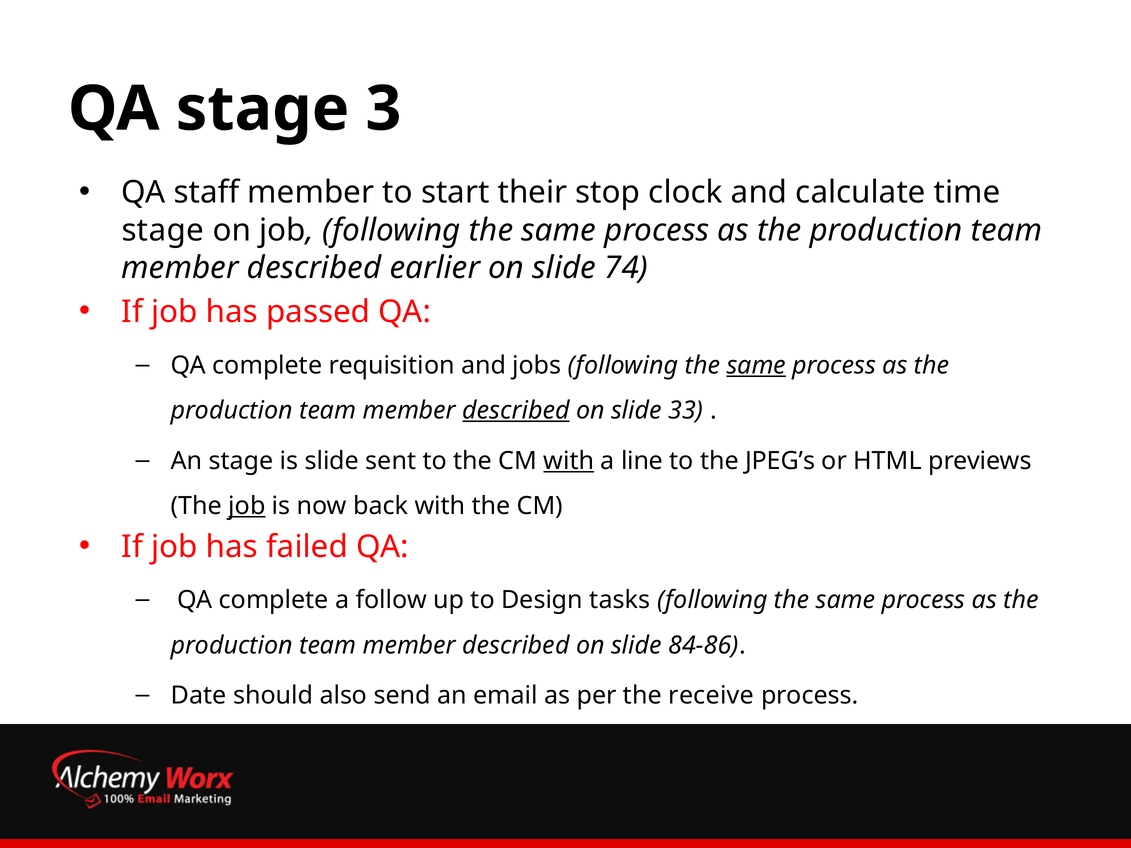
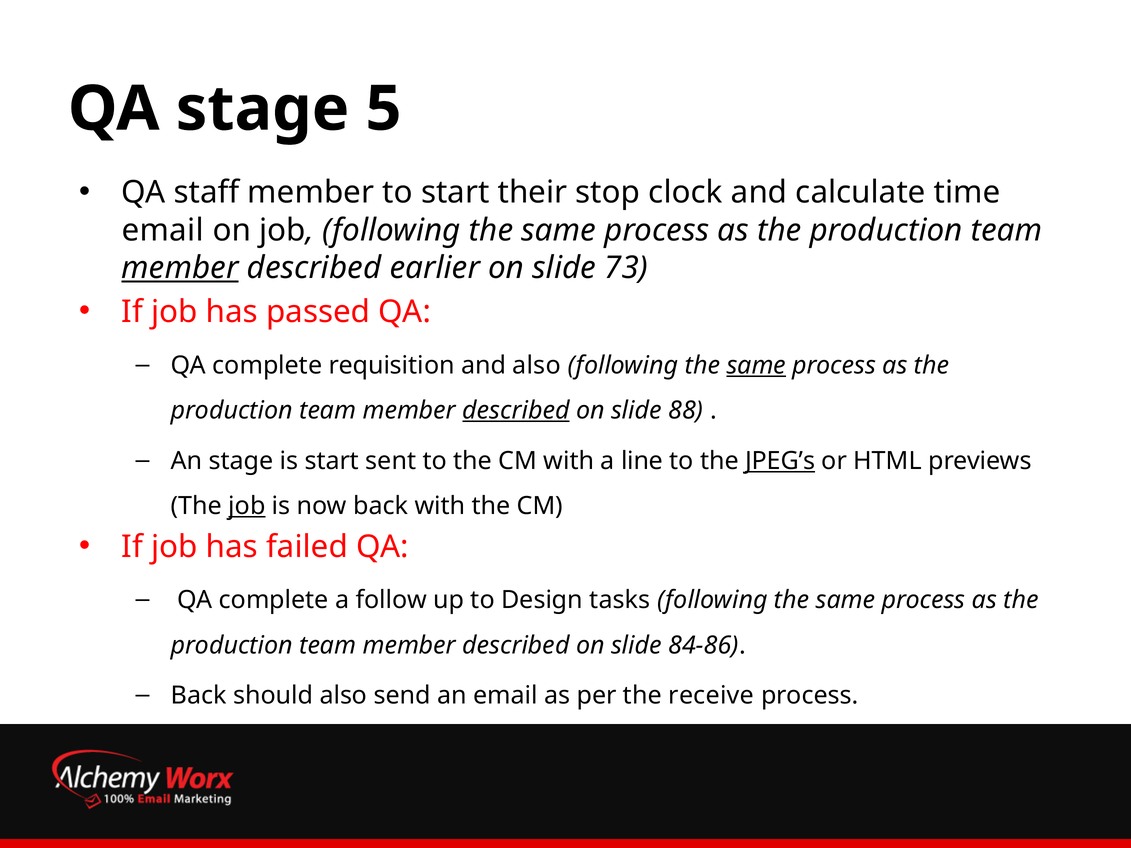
3: 3 -> 5 (383, 109)
stage: stage -> email (163, 230)
member underline: none -> present (180, 268)
74: 74 -> 73 (626, 268)
and jobs: jobs -> also (537, 366)
33: 33 -> 88 (686, 411)
is slide: slide -> start (332, 461)
with underline: present -> none (569, 461)
JPEG’s underline: none -> present (780, 461)
Date: Date -> Back (199, 696)
